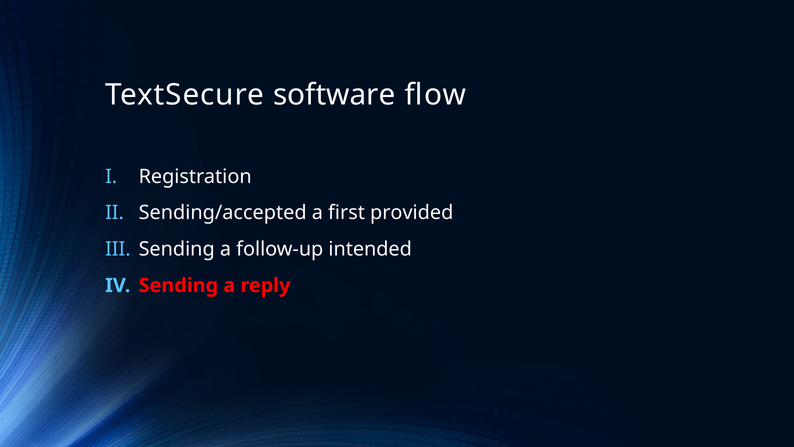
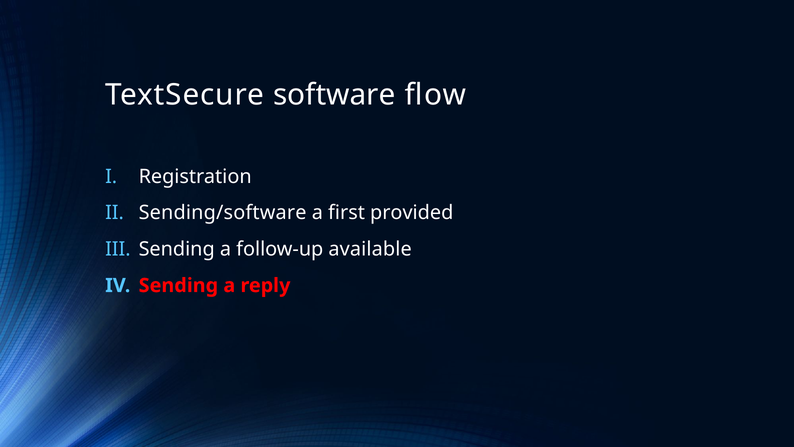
Sending/accepted: Sending/accepted -> Sending/software (223, 213)
intended: intended -> available (370, 249)
